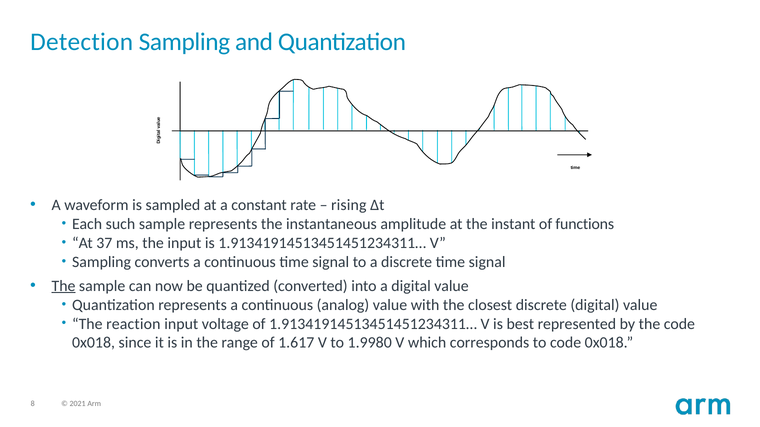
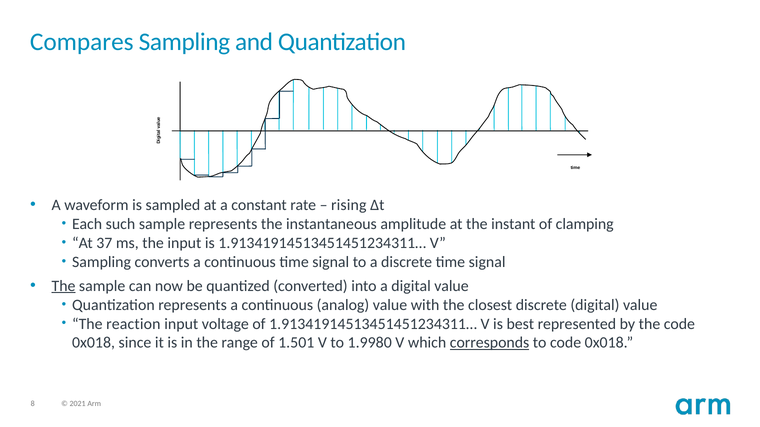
Detection: Detection -> Compares (82, 42)
functions: functions -> clamping (585, 224)
1.617: 1.617 -> 1.501 (296, 343)
corresponds underline: none -> present (490, 343)
